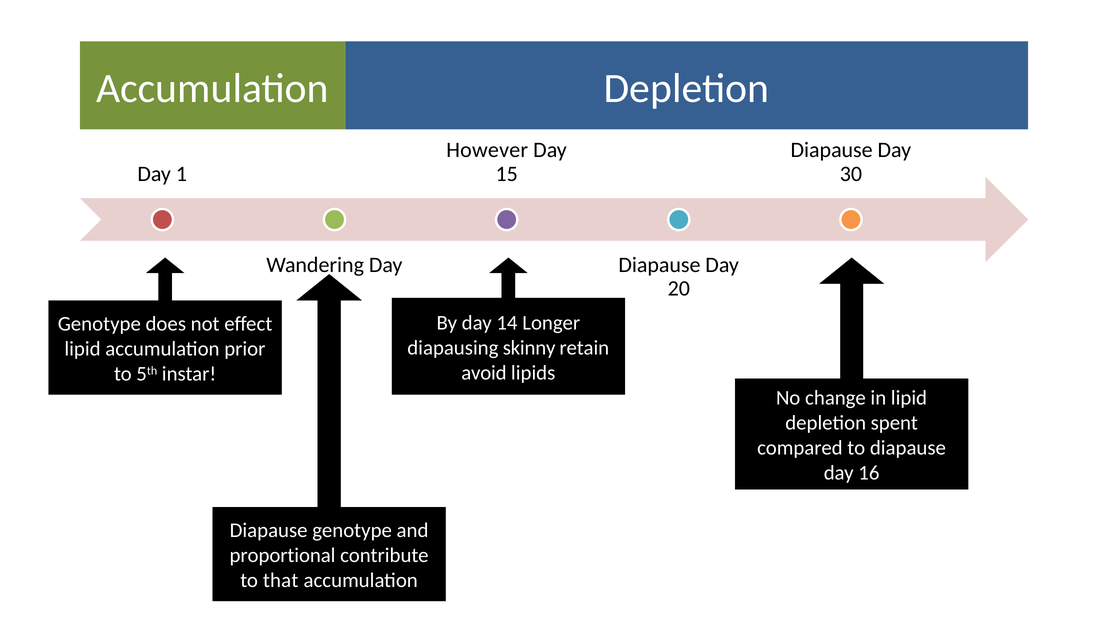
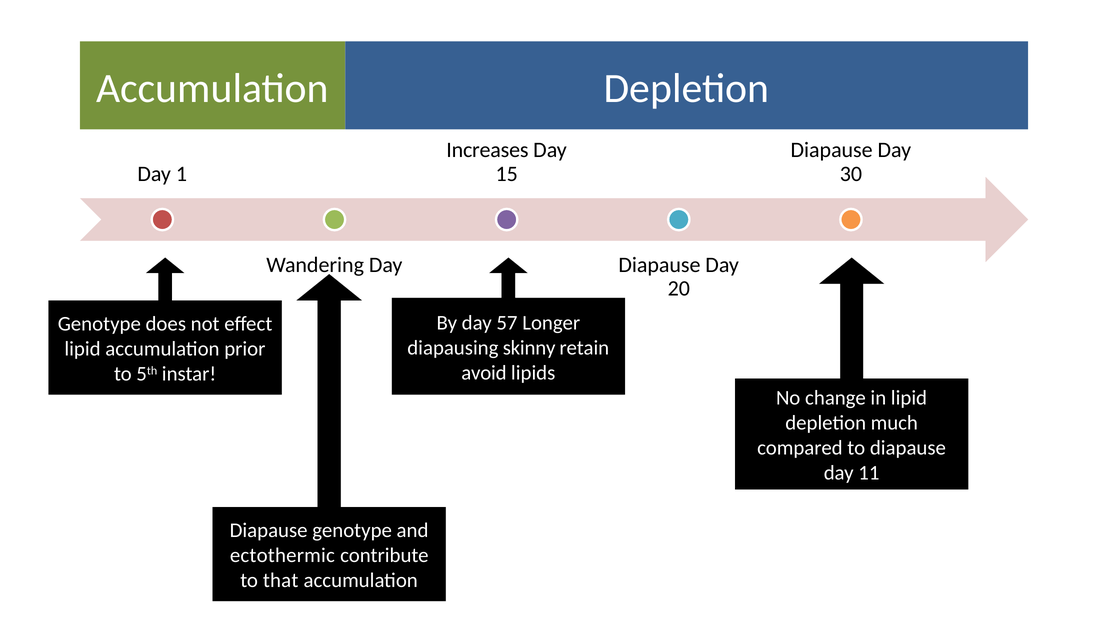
However: However -> Increases (487, 150)
14: 14 -> 57 (507, 322)
spent: spent -> much (894, 423)
16: 16 -> 11 (869, 473)
proportional: proportional -> ectothermic (282, 555)
